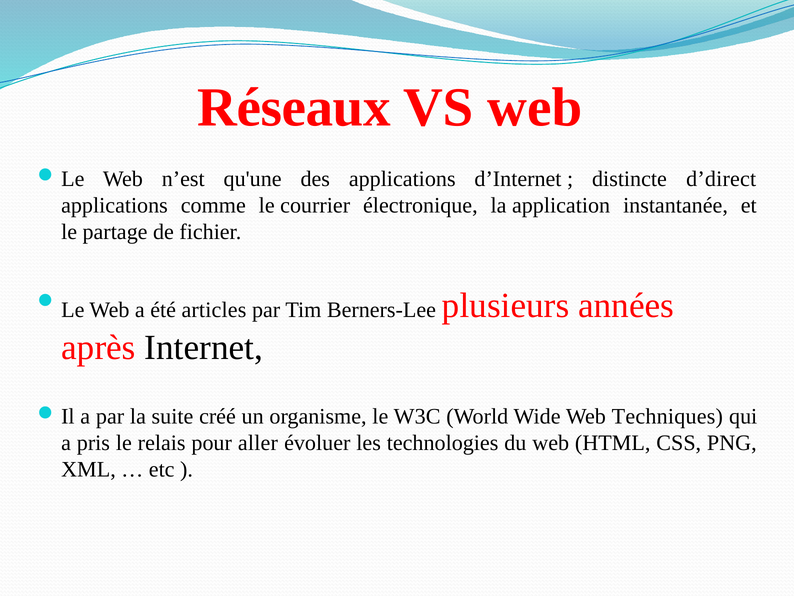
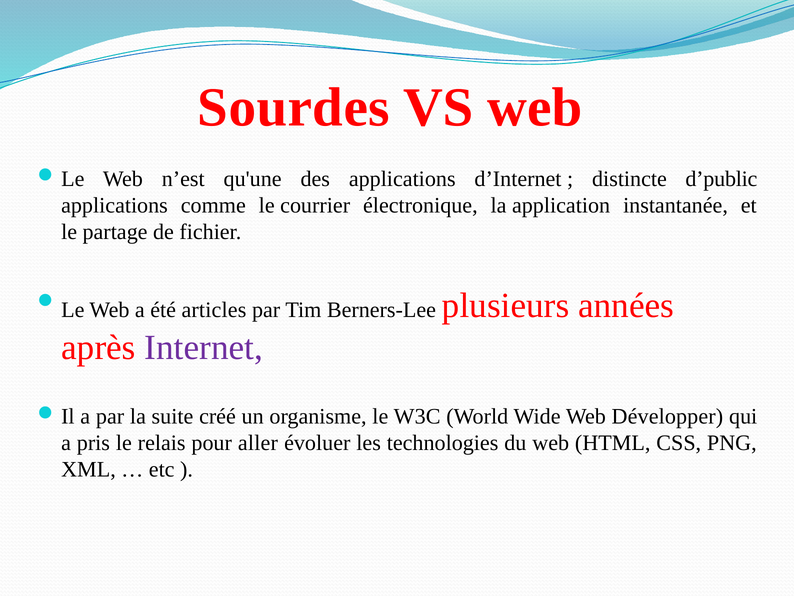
Réseaux: Réseaux -> Sourdes (294, 107)
d’direct: d’direct -> d’public (721, 179)
Internet colour: black -> purple (204, 347)
Techniques: Techniques -> Développer (667, 416)
